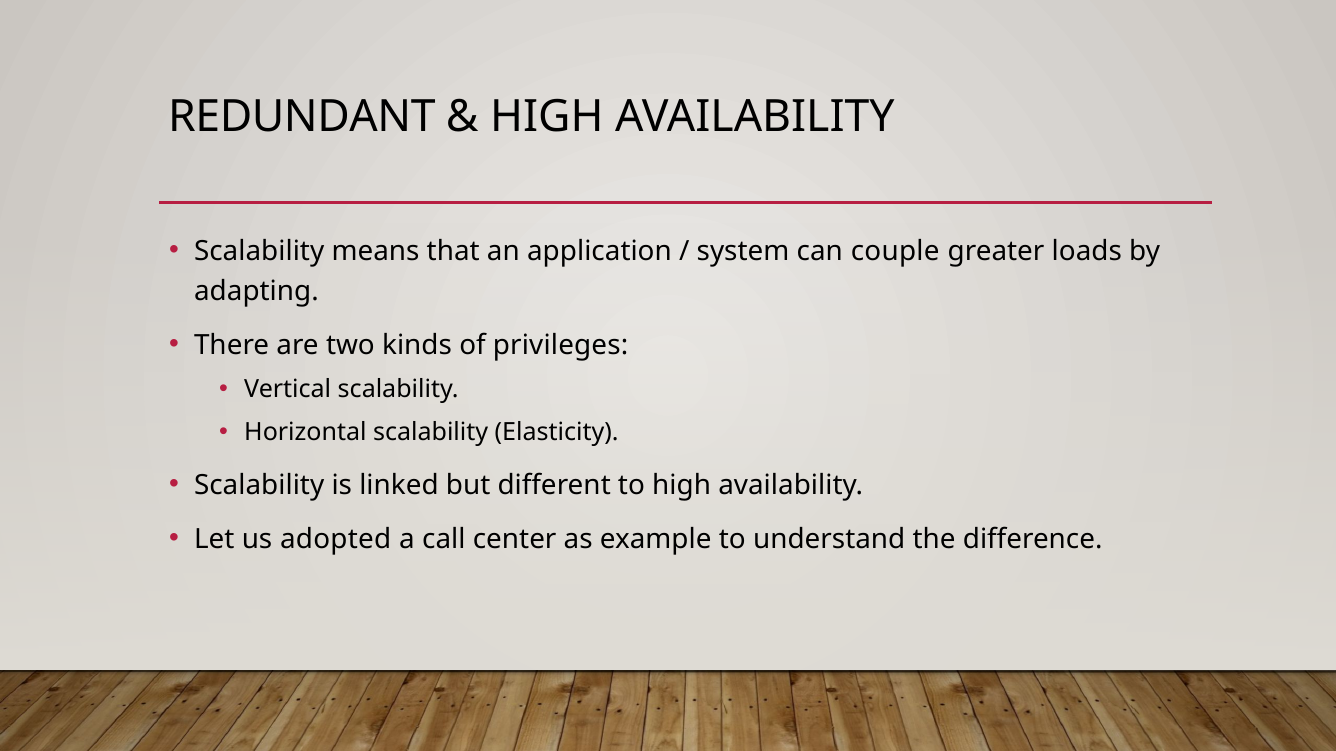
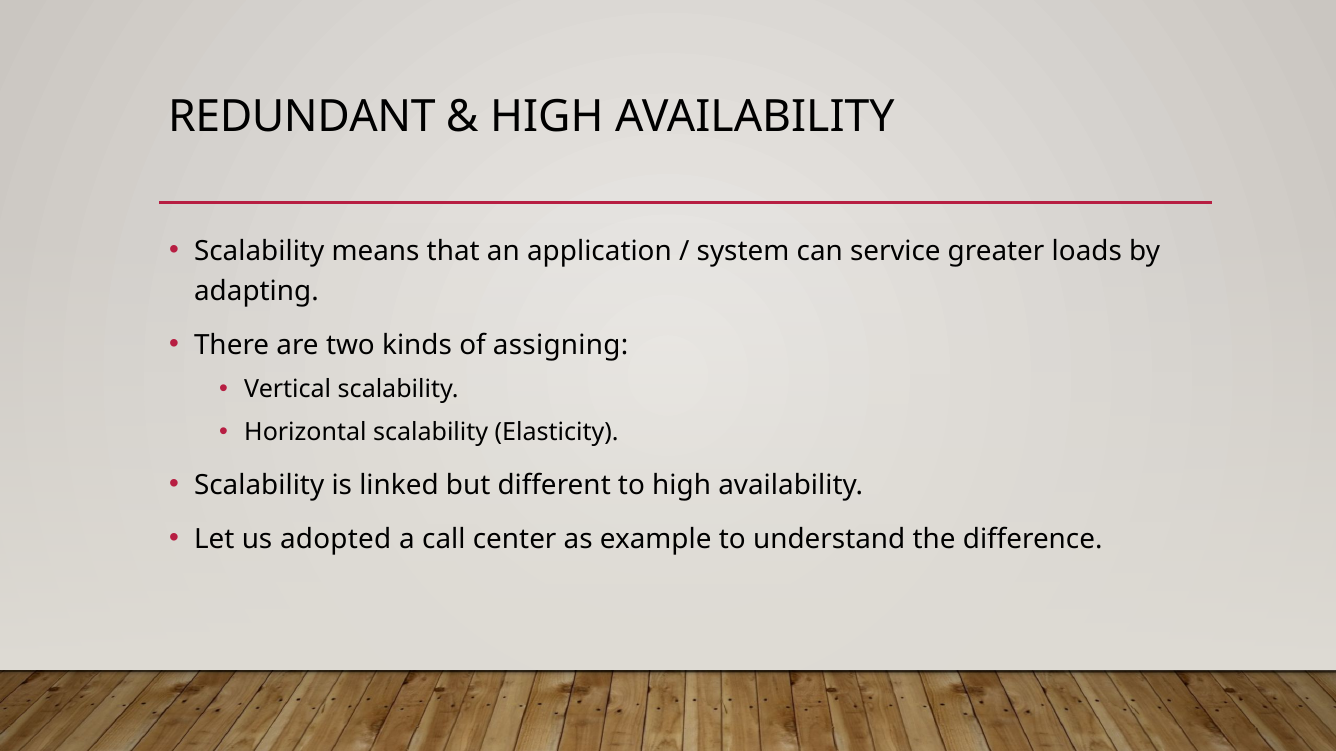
couple: couple -> service (895, 251)
privileges: privileges -> assigning (561, 345)
